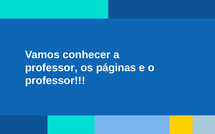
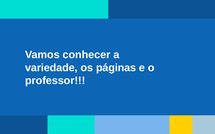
professor: professor -> variedade (51, 68)
